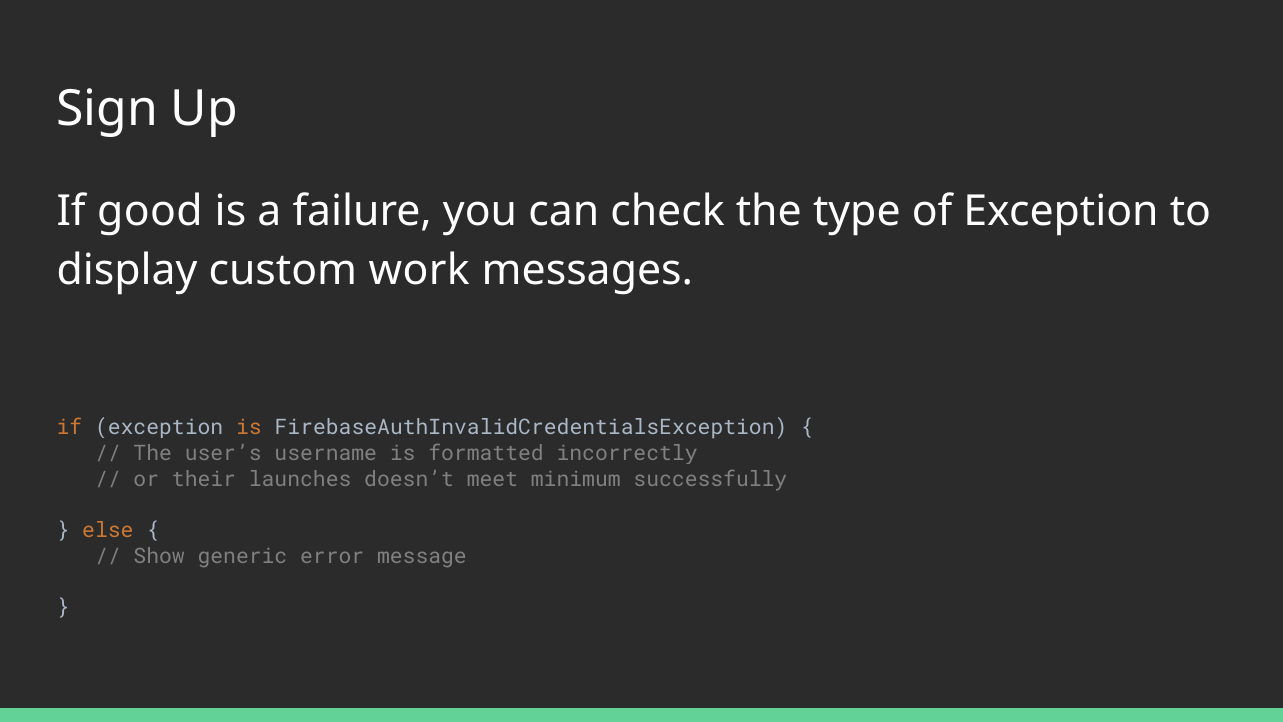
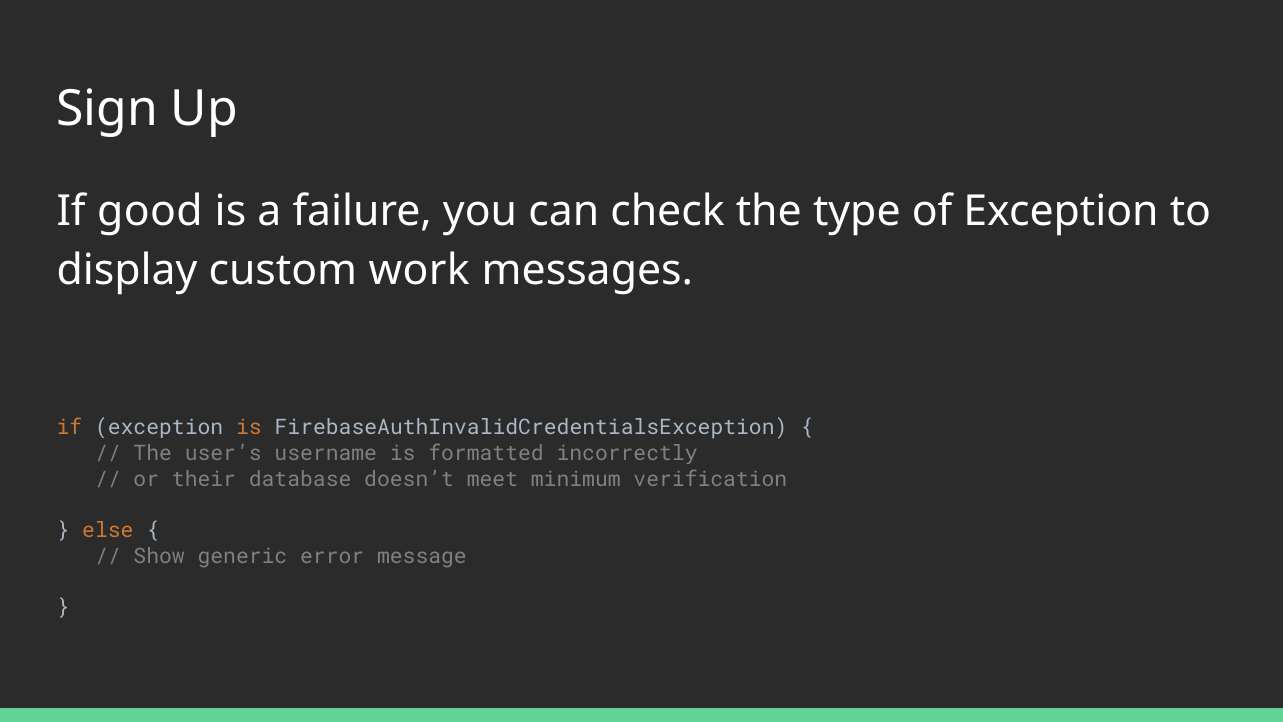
launches: launches -> database (300, 479)
successfully: successfully -> verification (710, 479)
